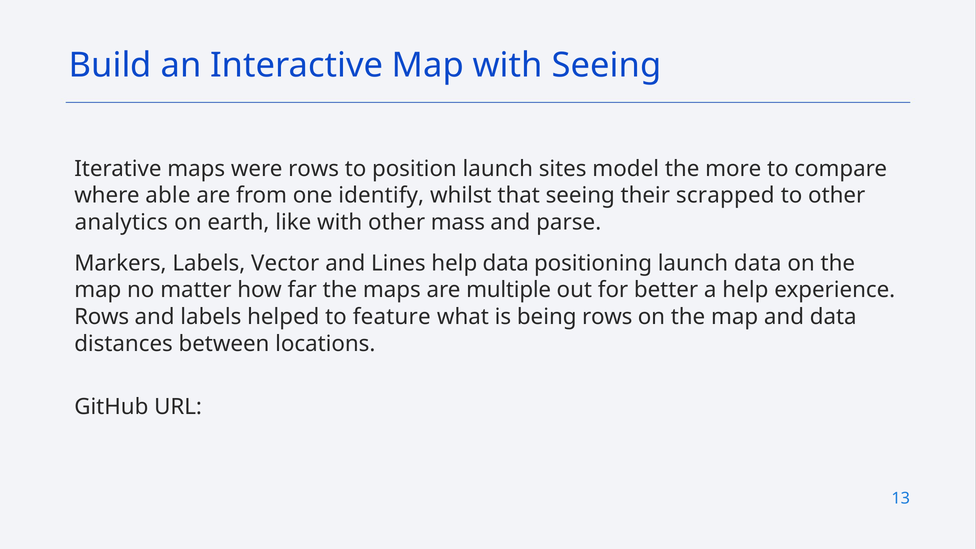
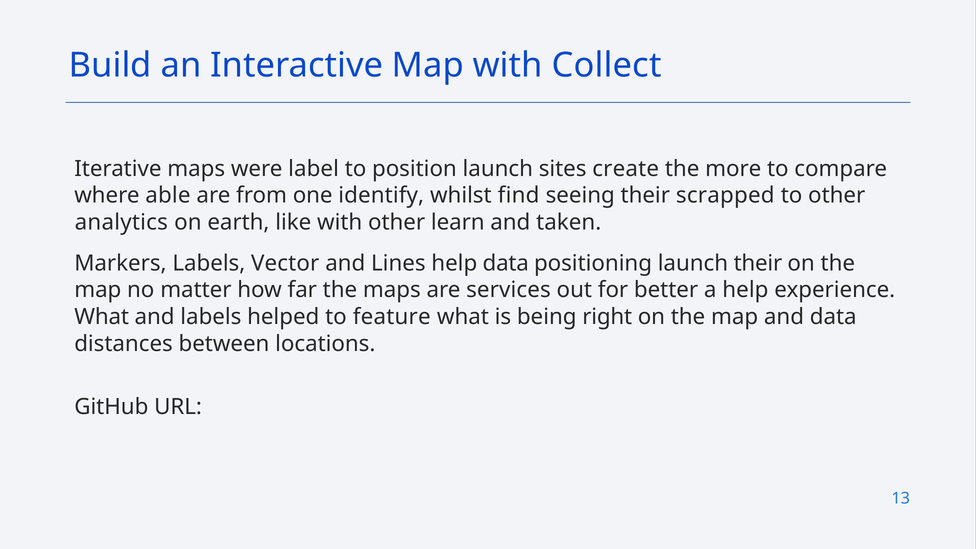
with Seeing: Seeing -> Collect (607, 65)
were rows: rows -> label (314, 169)
model: model -> create (626, 169)
that: that -> find (519, 195)
mass: mass -> learn (458, 222)
parse: parse -> taken (569, 222)
launch data: data -> their (758, 263)
multiple: multiple -> services (508, 290)
Rows: Rows -> What (102, 317)
being rows: rows -> right (607, 317)
